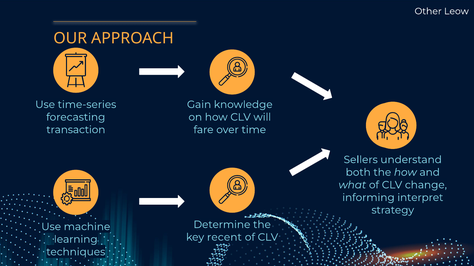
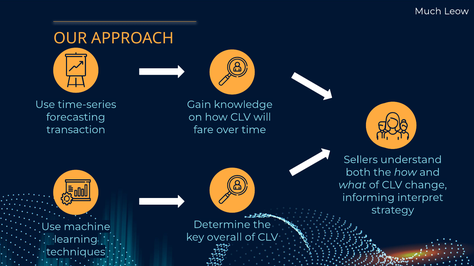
Other: Other -> Much (428, 11)
recent: recent -> overall (224, 238)
